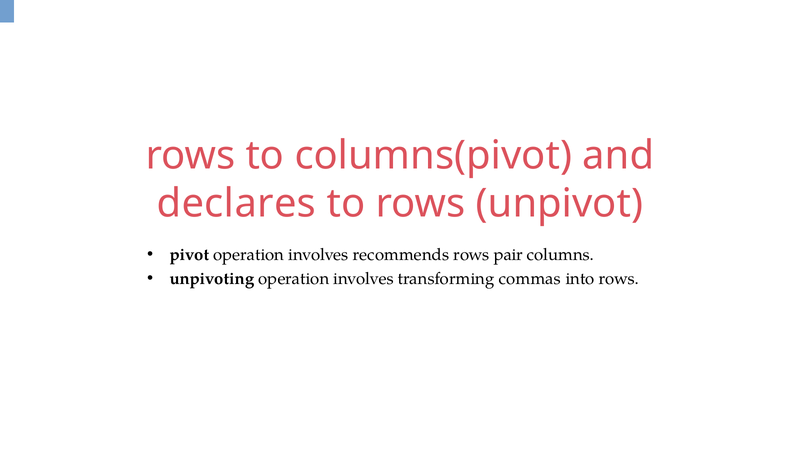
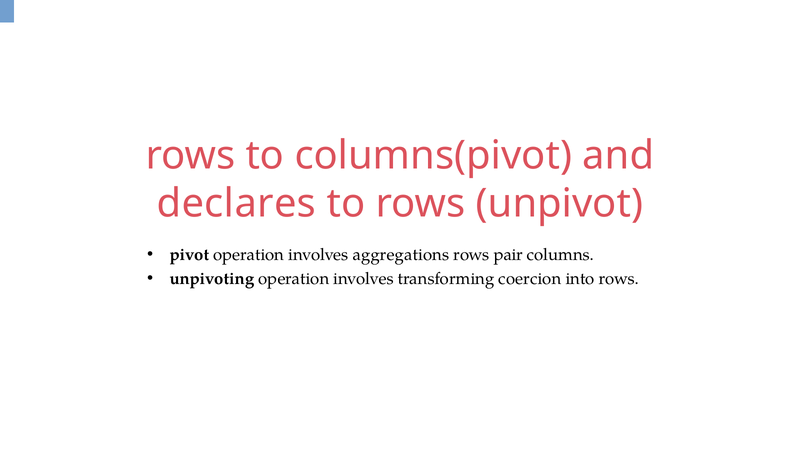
recommends: recommends -> aggregations (401, 255)
commas: commas -> coercion (530, 279)
